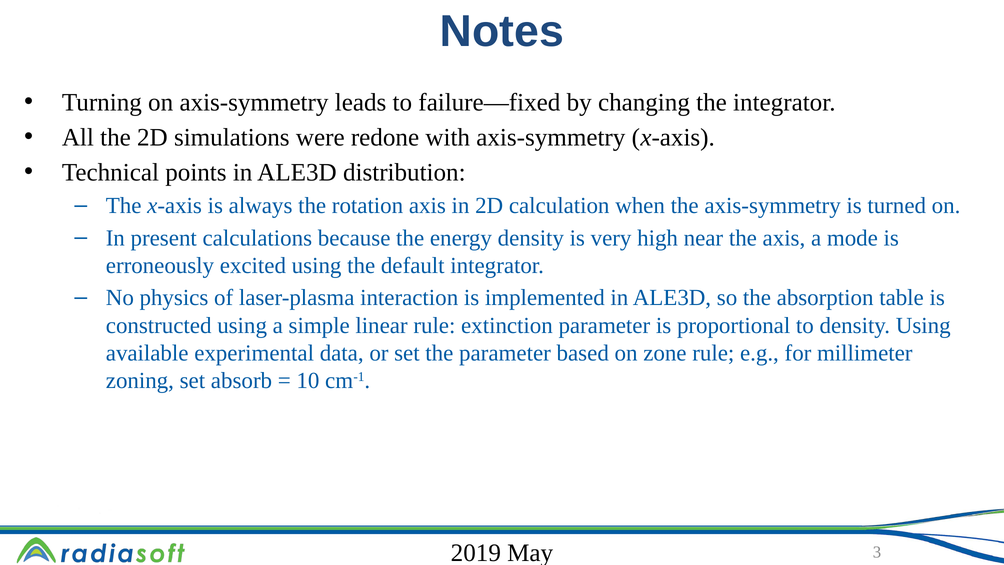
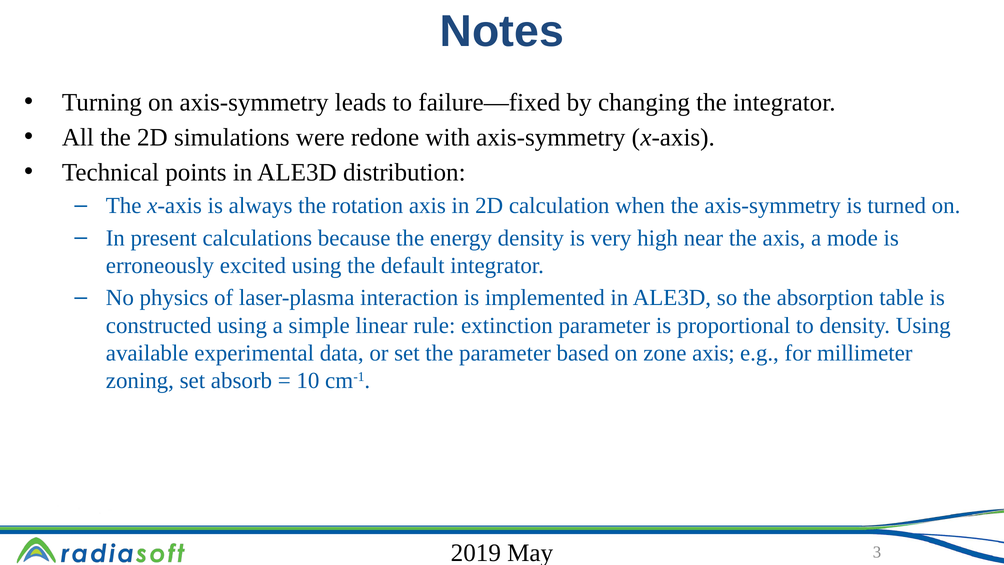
zone rule: rule -> axis (713, 353)
